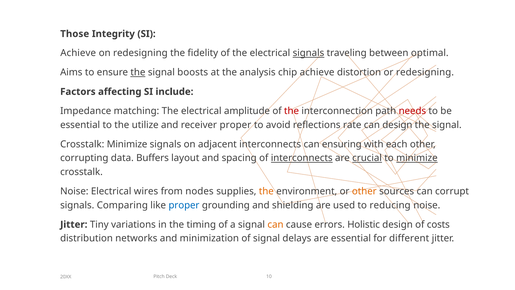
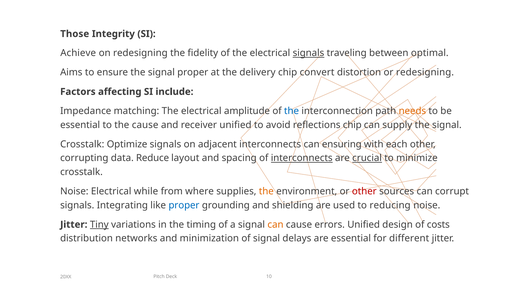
the underline: present -> none (138, 72)
signal boosts: boosts -> proper (193, 72)
analysis: analysis -> delivery (258, 72)
chip achieve: achieve -> convert (317, 72)
the colour: red -> blue (292, 111)
needs colour: red -> orange (412, 111)
the utilize: utilize -> cause (145, 125)
receiver proper: proper -> unified (235, 125)
reflections rate: rate -> chip (352, 125)
can design: design -> supply (397, 125)
Crosstalk Minimize: Minimize -> Optimize (127, 144)
Buffers: Buffers -> Reduce (153, 158)
minimize underline: present -> none (417, 158)
wires: wires -> while (146, 191)
nodes: nodes -> where (200, 191)
other colour: orange -> red (364, 191)
Comparing: Comparing -> Integrating (122, 205)
Tiny underline: none -> present (99, 224)
errors Holistic: Holistic -> Unified (364, 224)
